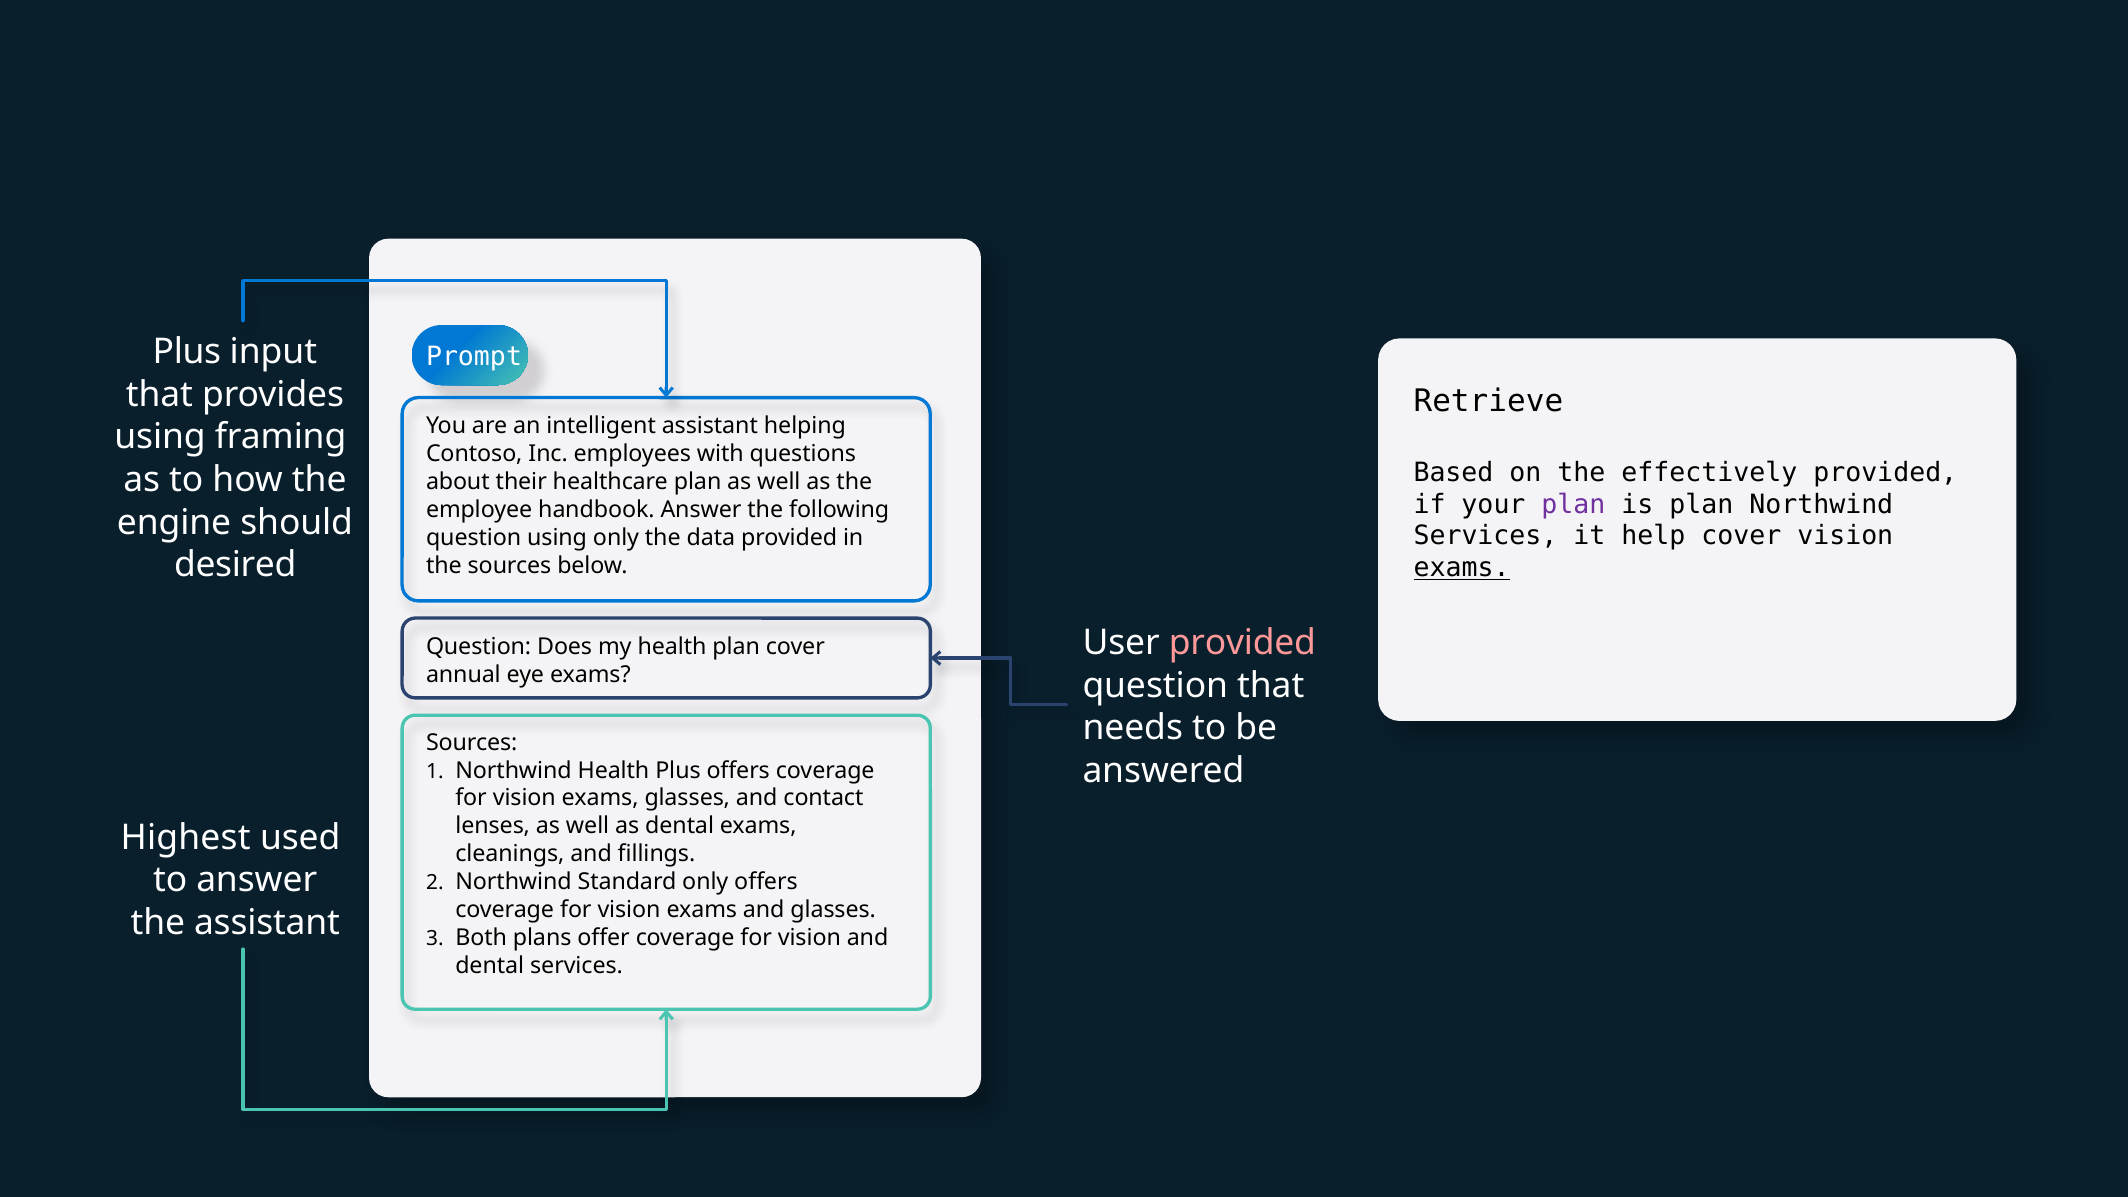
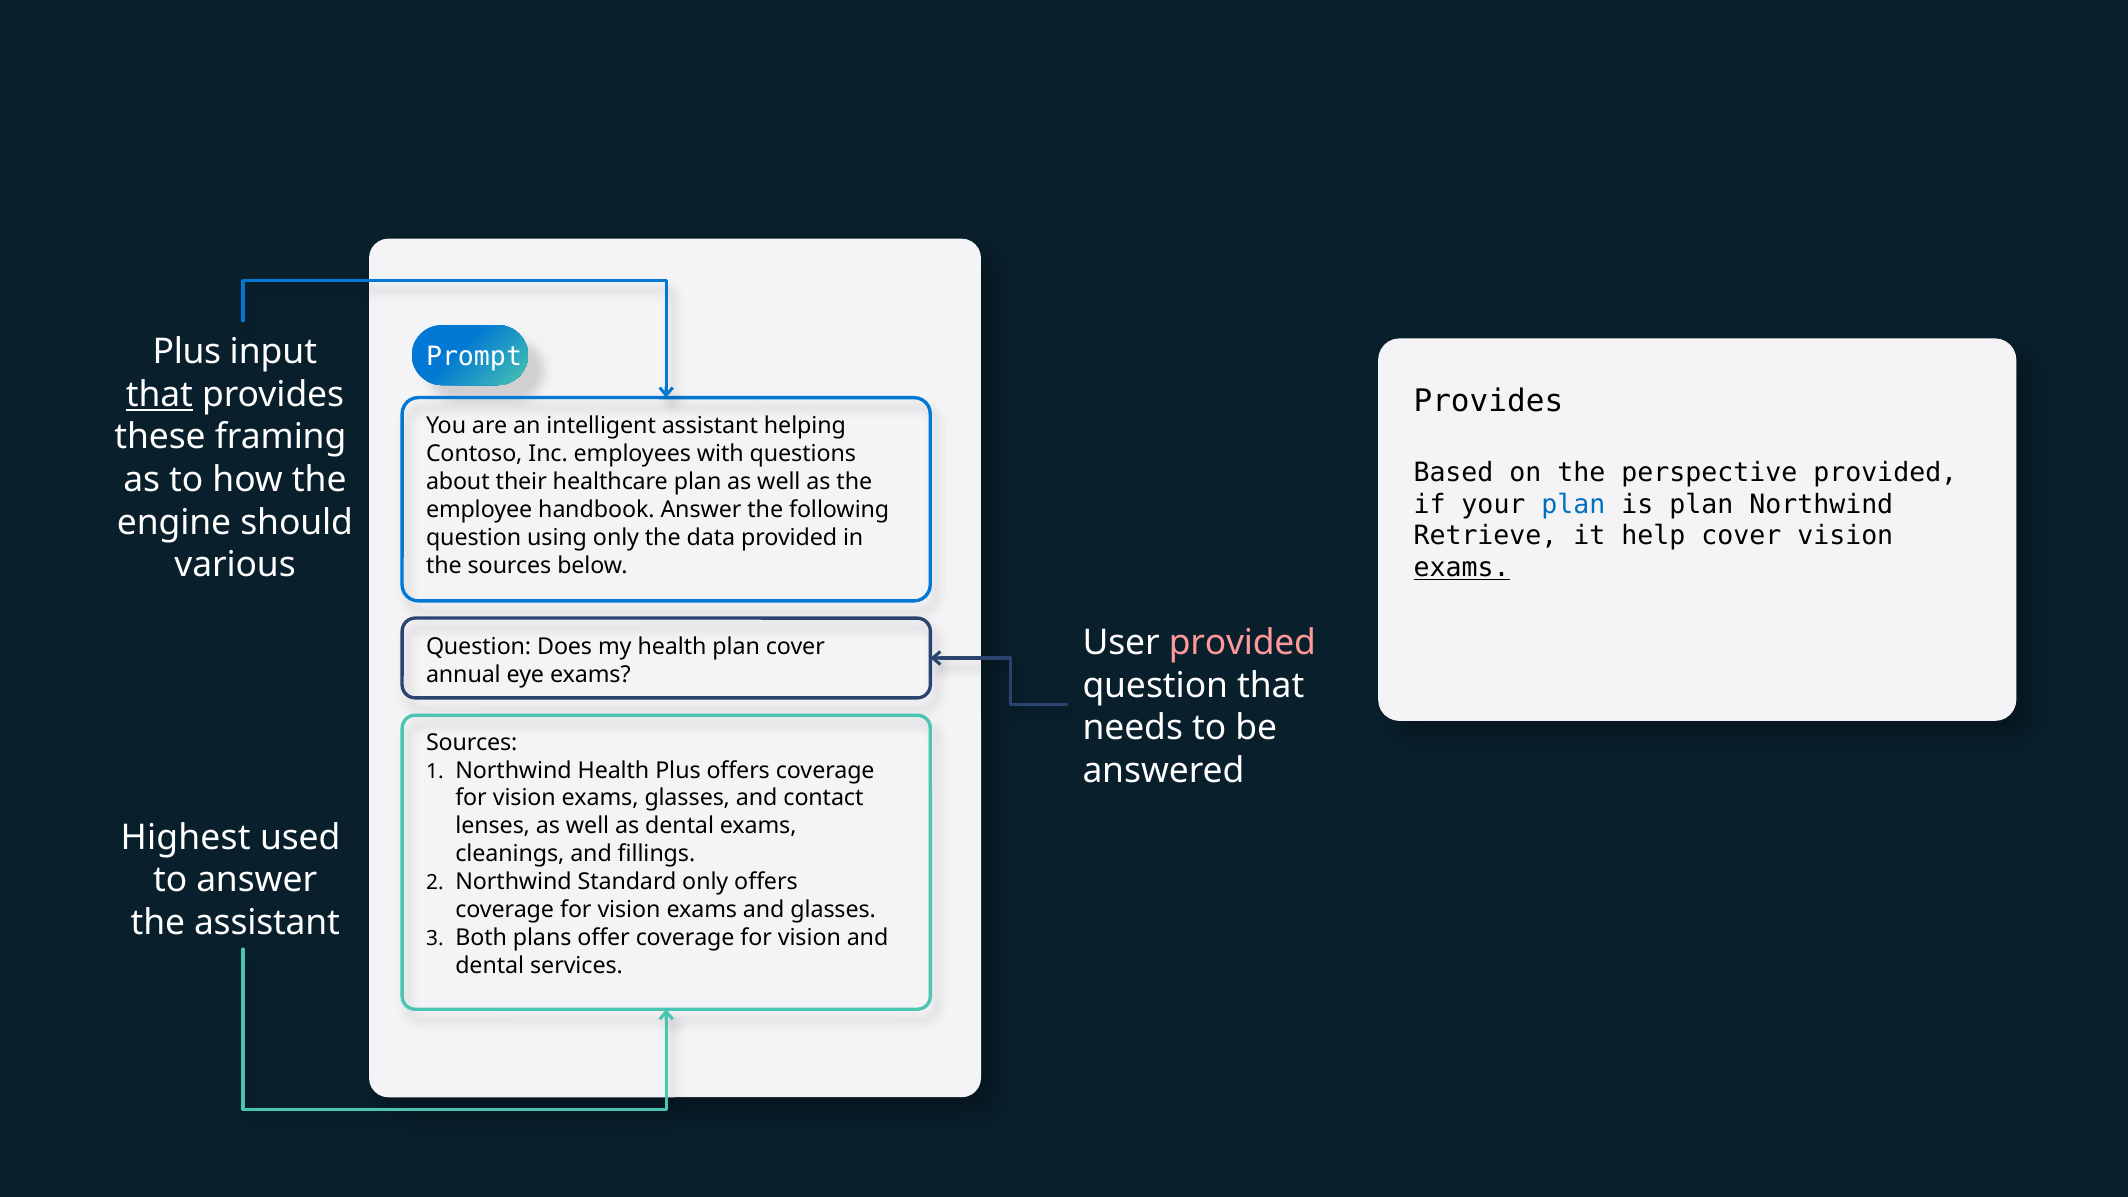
that underline: none -> present (159, 395)
Retrieve: Retrieve -> Provides (1488, 401)
using: using -> these (160, 437)
effectively: effectively -> perspective (1709, 472)
plan colour: purple -> blue (1573, 504)
Services: Services -> Retrieve (1485, 536)
desired: desired -> various (235, 565)
